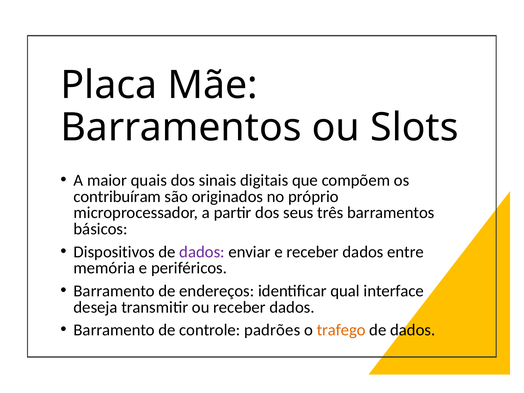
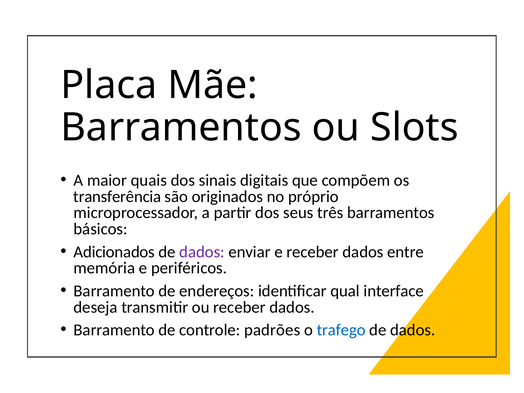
contribuíram: contribuíram -> transferência (117, 197)
Dispositivos: Dispositivos -> Adicionados (114, 252)
trafego colour: orange -> blue (341, 330)
